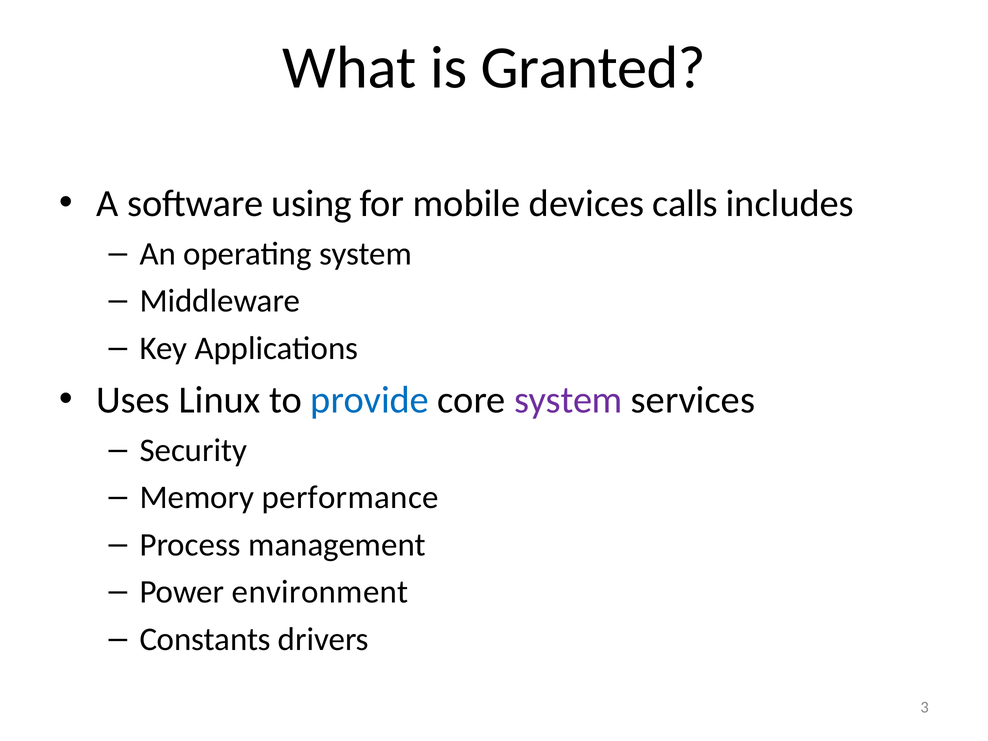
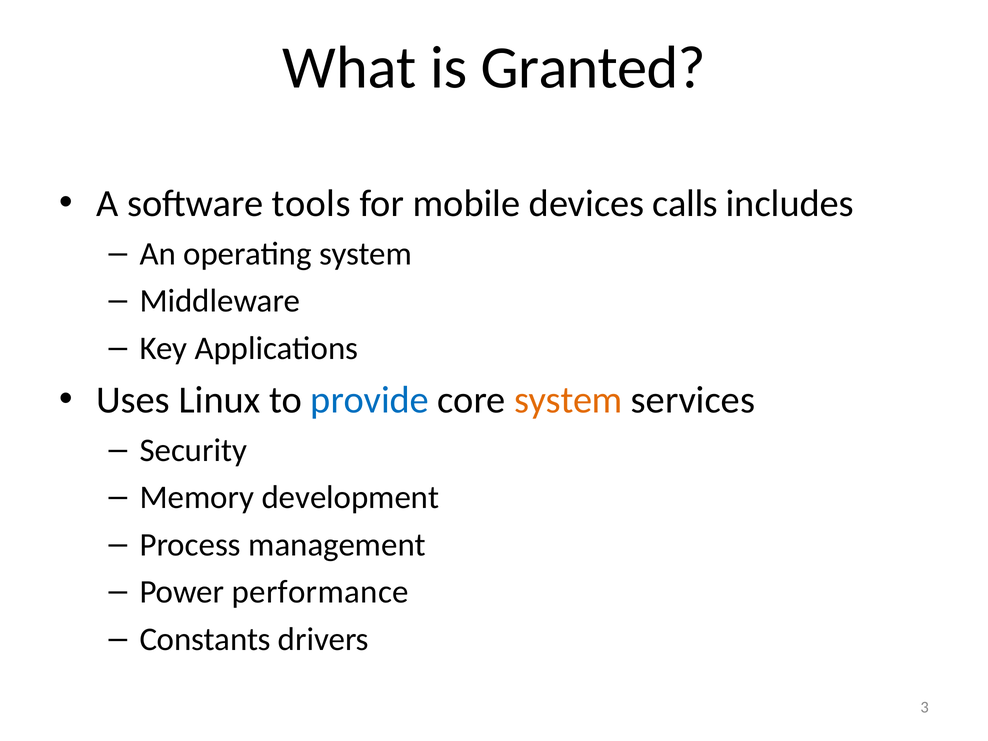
using: using -> tools (311, 204)
system colour: purple -> orange (568, 400)
performance: performance -> development (350, 498)
environment: environment -> performance (320, 592)
